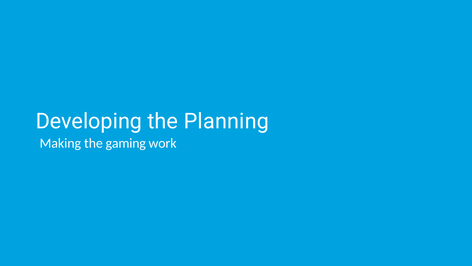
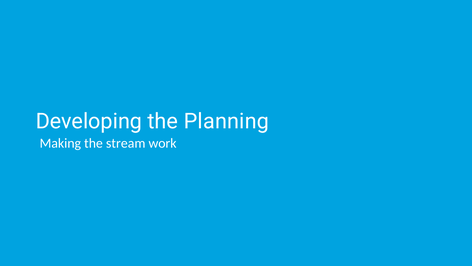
gaming: gaming -> stream (126, 143)
